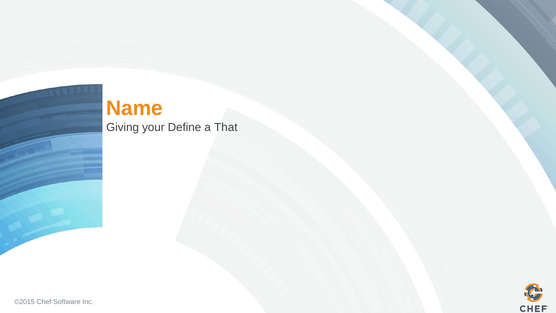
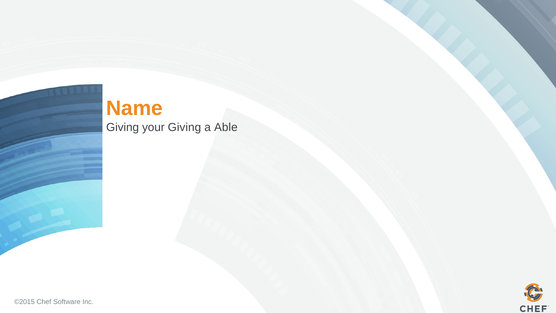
your Define: Define -> Giving (184, 127)
That: That -> Able (226, 127)
